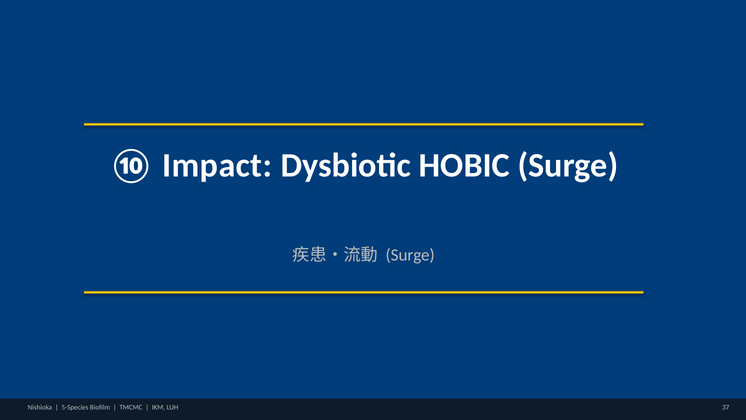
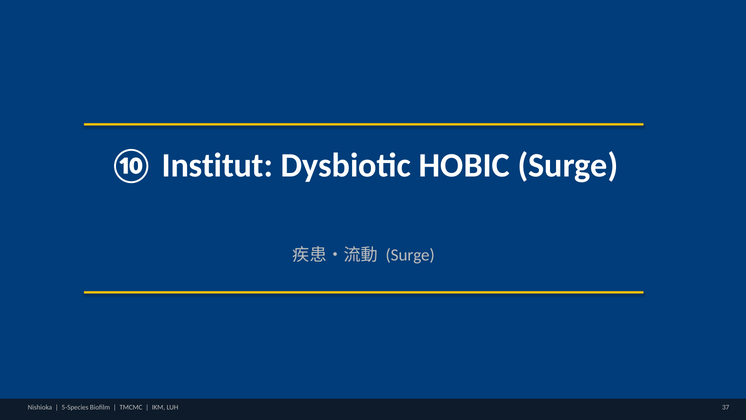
Impact: Impact -> Institut (217, 166)
